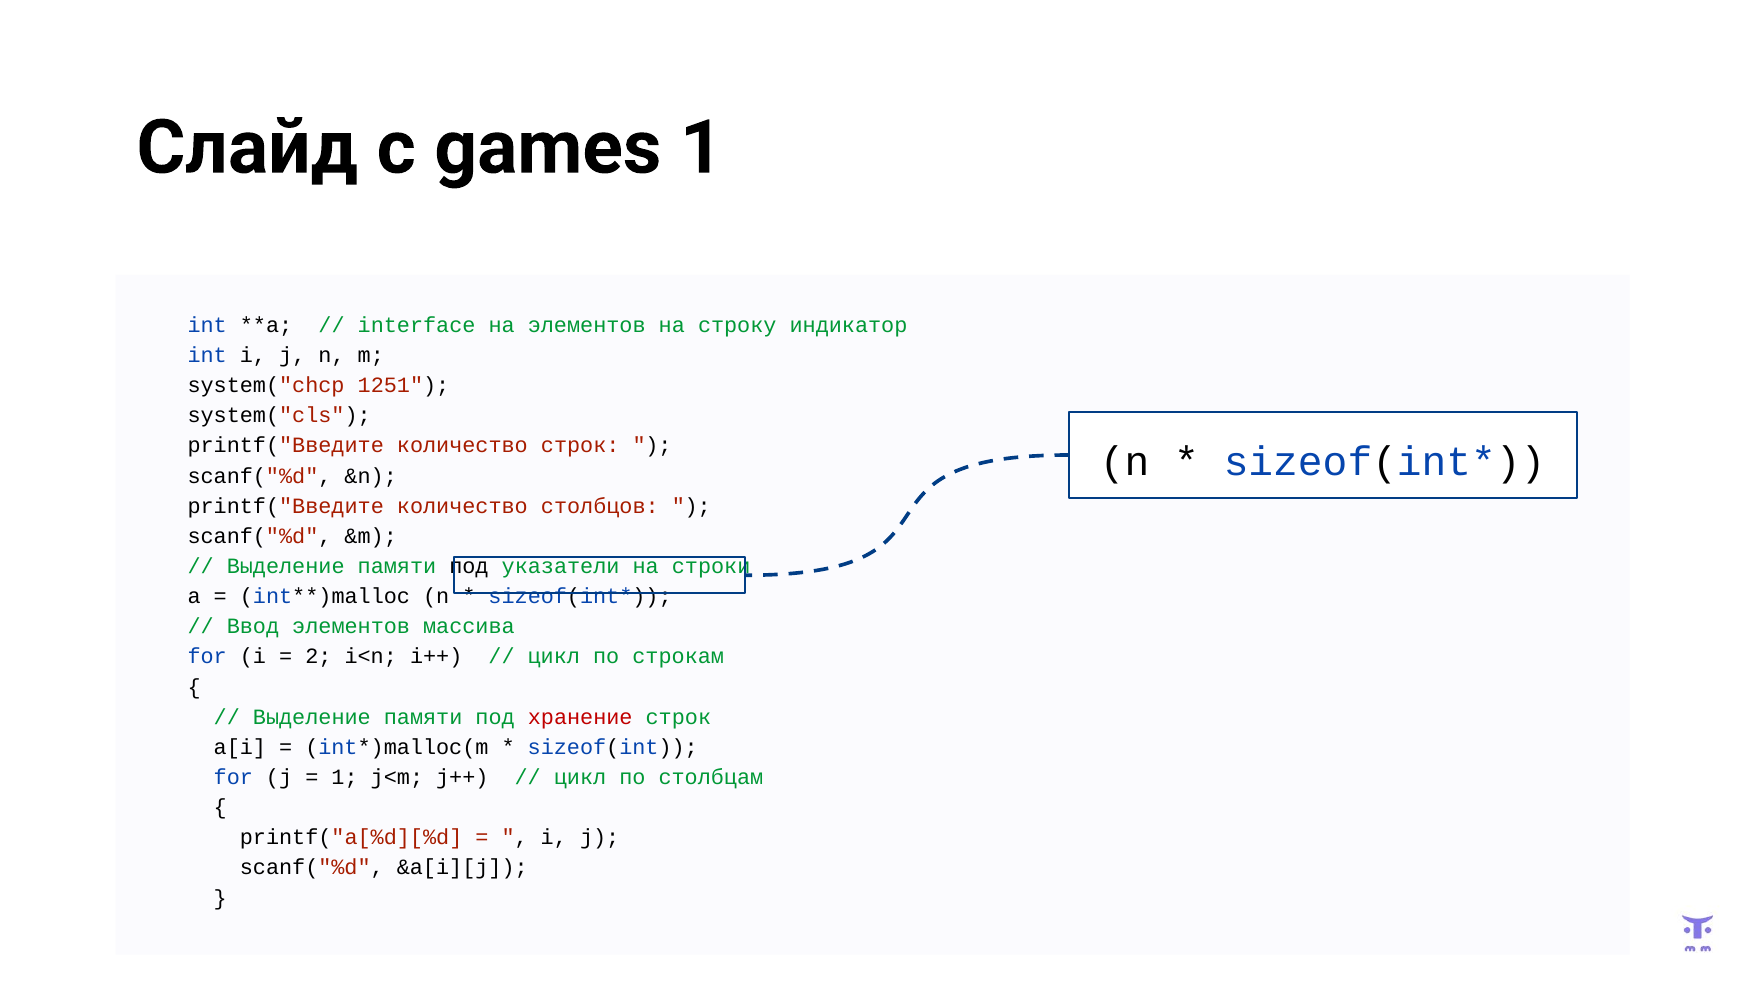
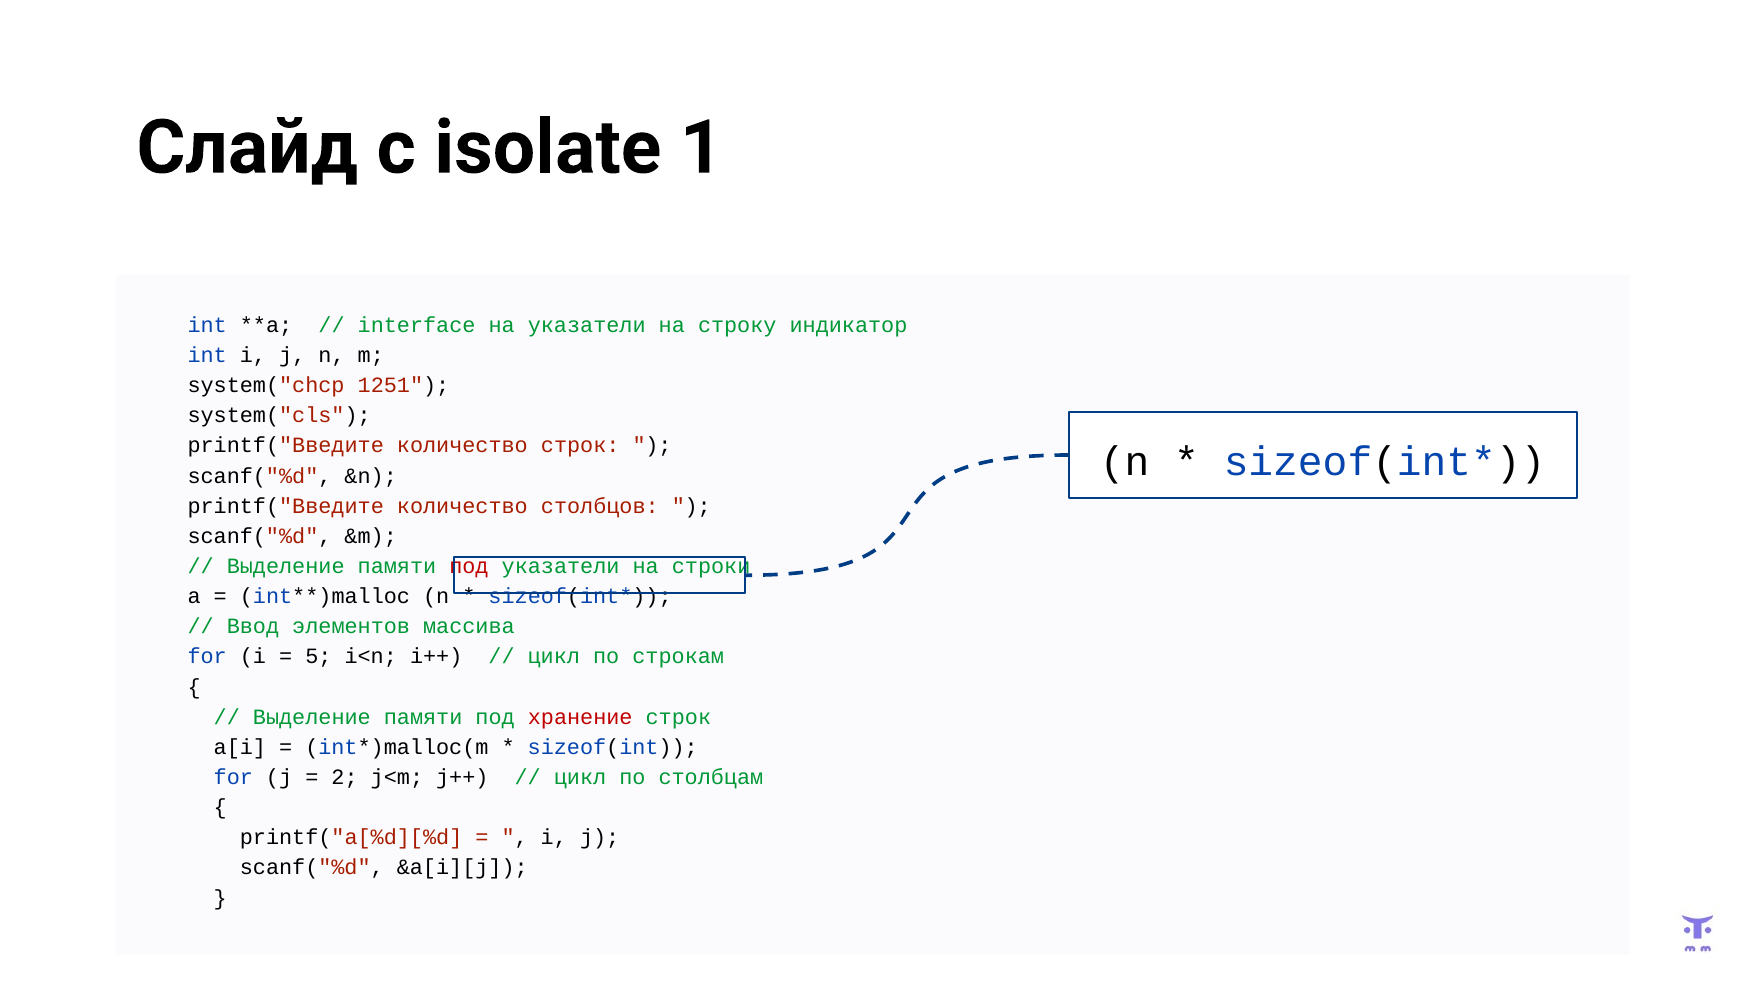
games: games -> isolate (548, 148)
на элементов: элементов -> указатели (587, 325)
под colour: black -> red (469, 566)
2: 2 -> 5 (318, 657)
1: 1 -> 2 (345, 777)
